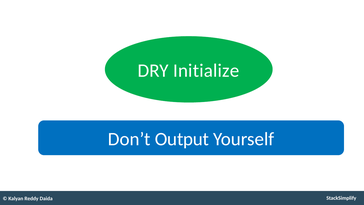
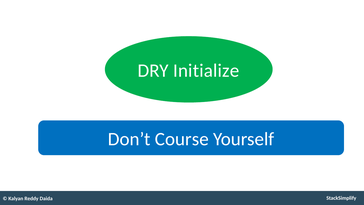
Output: Output -> Course (182, 139)
